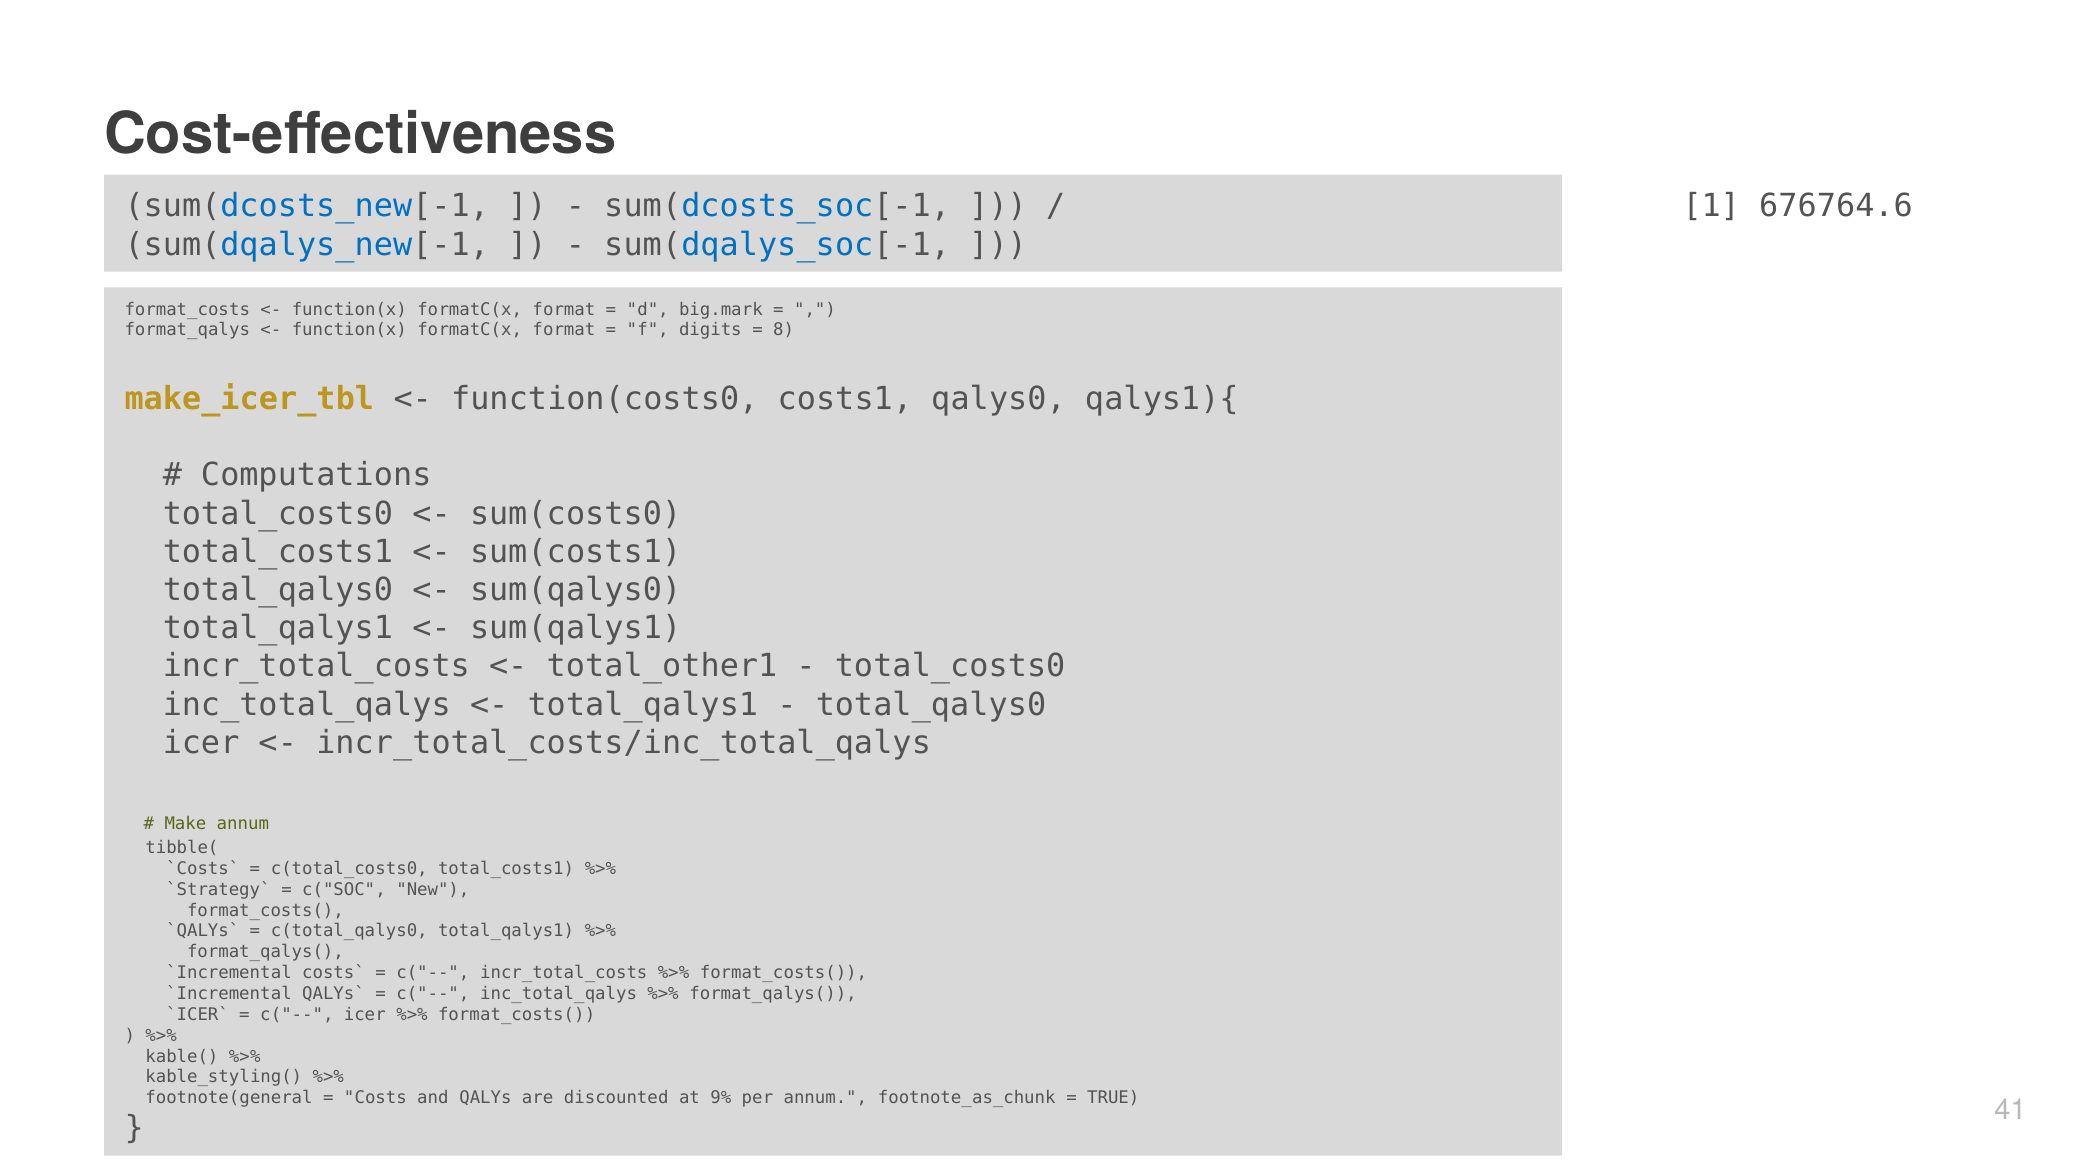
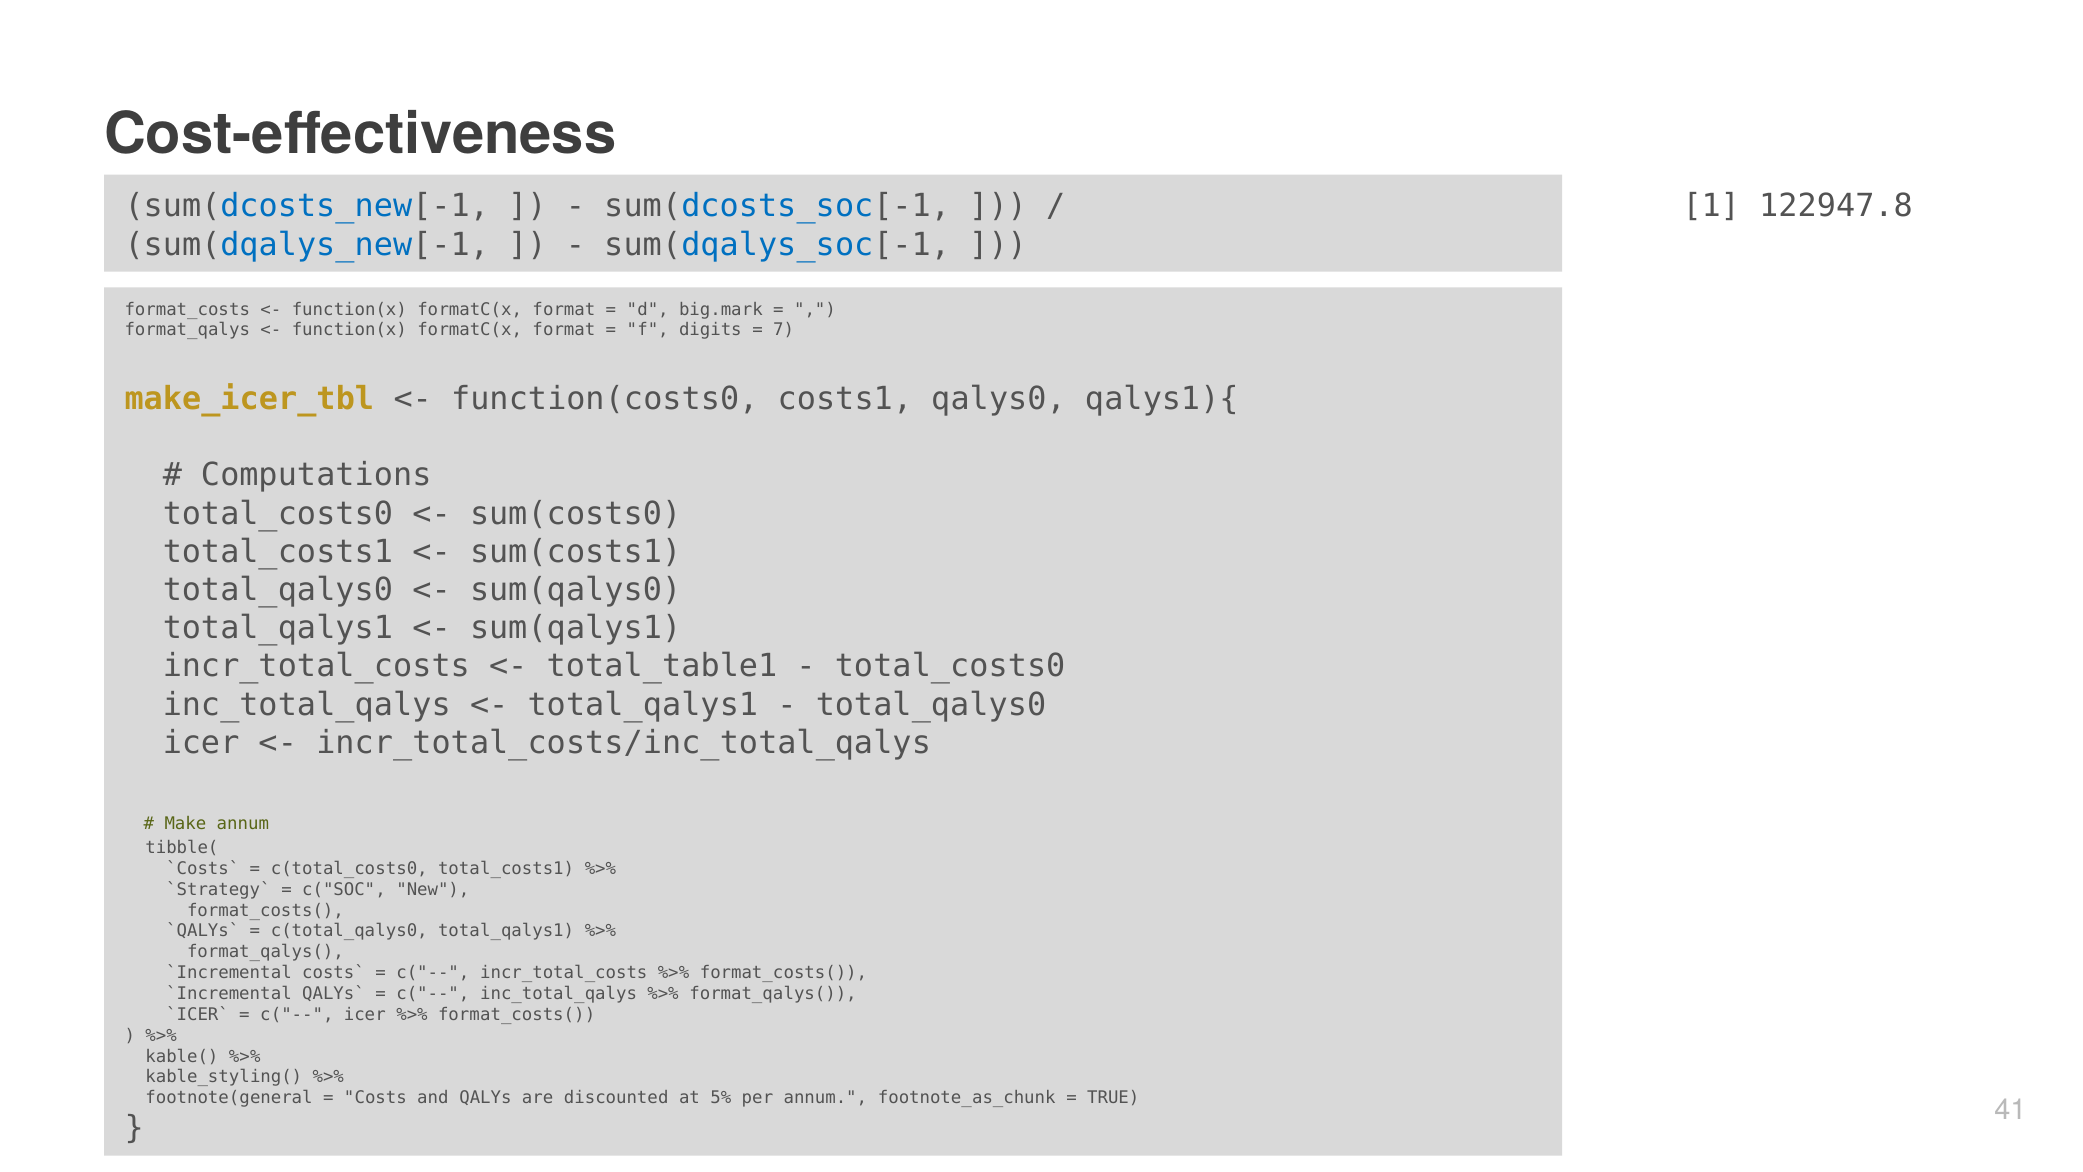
676764.6: 676764.6 -> 122947.8 (1836, 206)
8: 8 -> 7 (784, 330)
total_other1: total_other1 -> total_table1 (662, 666)
9%: 9% -> 5% (721, 1098)
